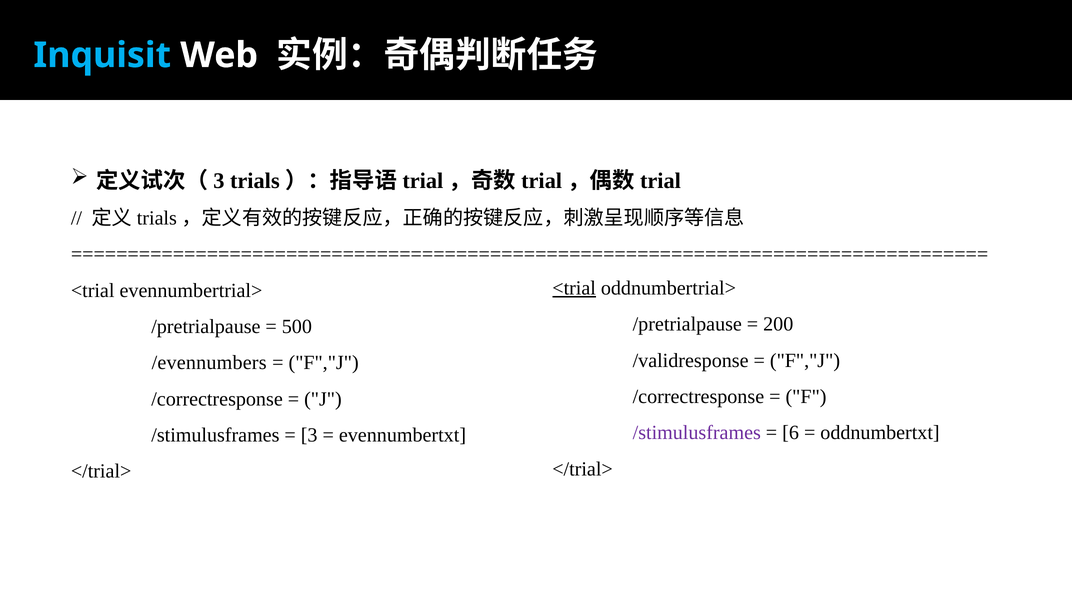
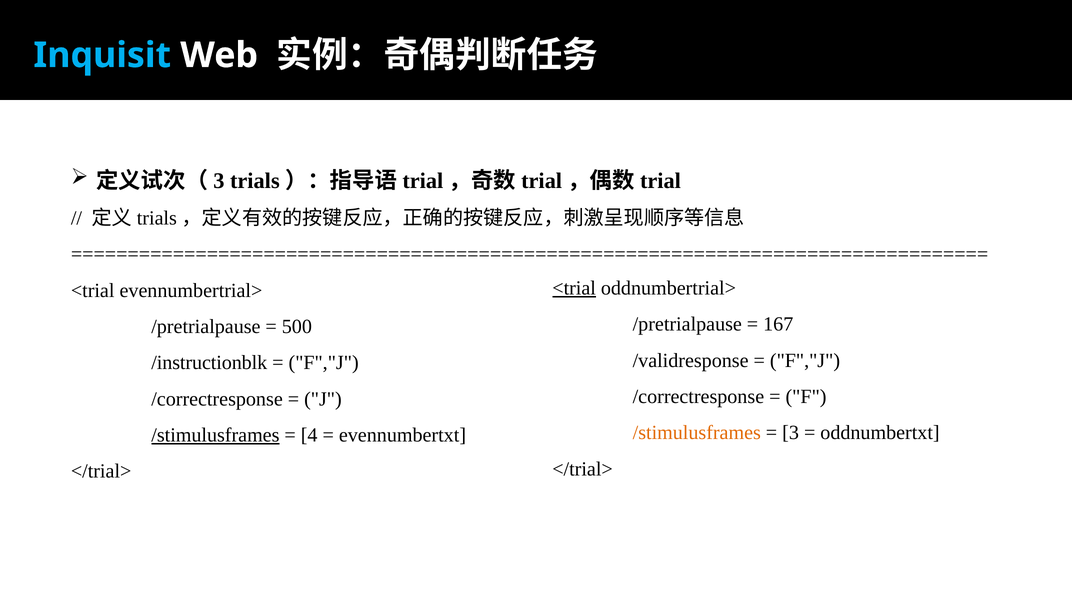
200: 200 -> 167 (778, 324)
/evennumbers: /evennumbers -> /instructionblk (209, 363)
/stimulusframes colour: purple -> orange (697, 433)
6: 6 -> 3 (791, 433)
/stimulusframes underline: none -> present (215, 435)
3: 3 -> 4 (309, 435)
